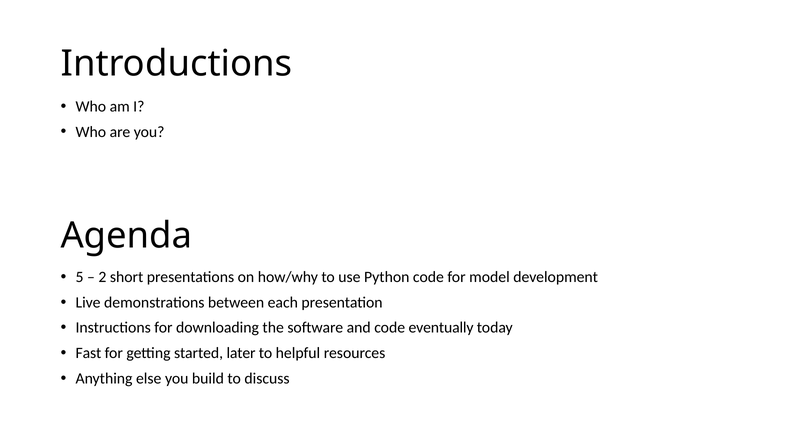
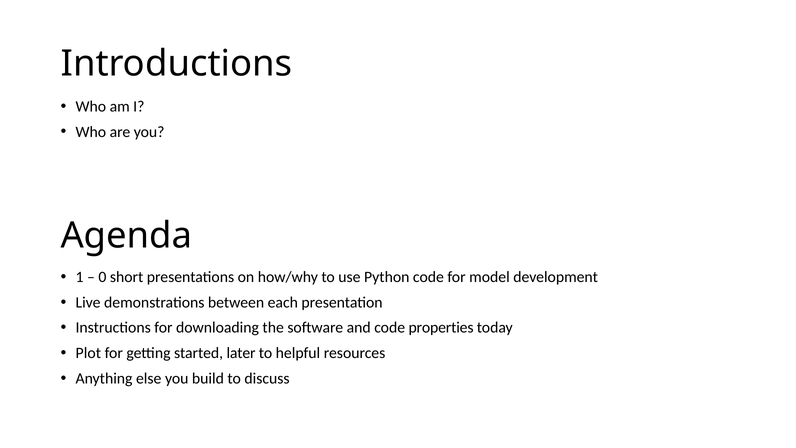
5: 5 -> 1 (80, 277)
2: 2 -> 0 (102, 277)
eventually: eventually -> properties (441, 328)
Fast: Fast -> Plot (88, 353)
